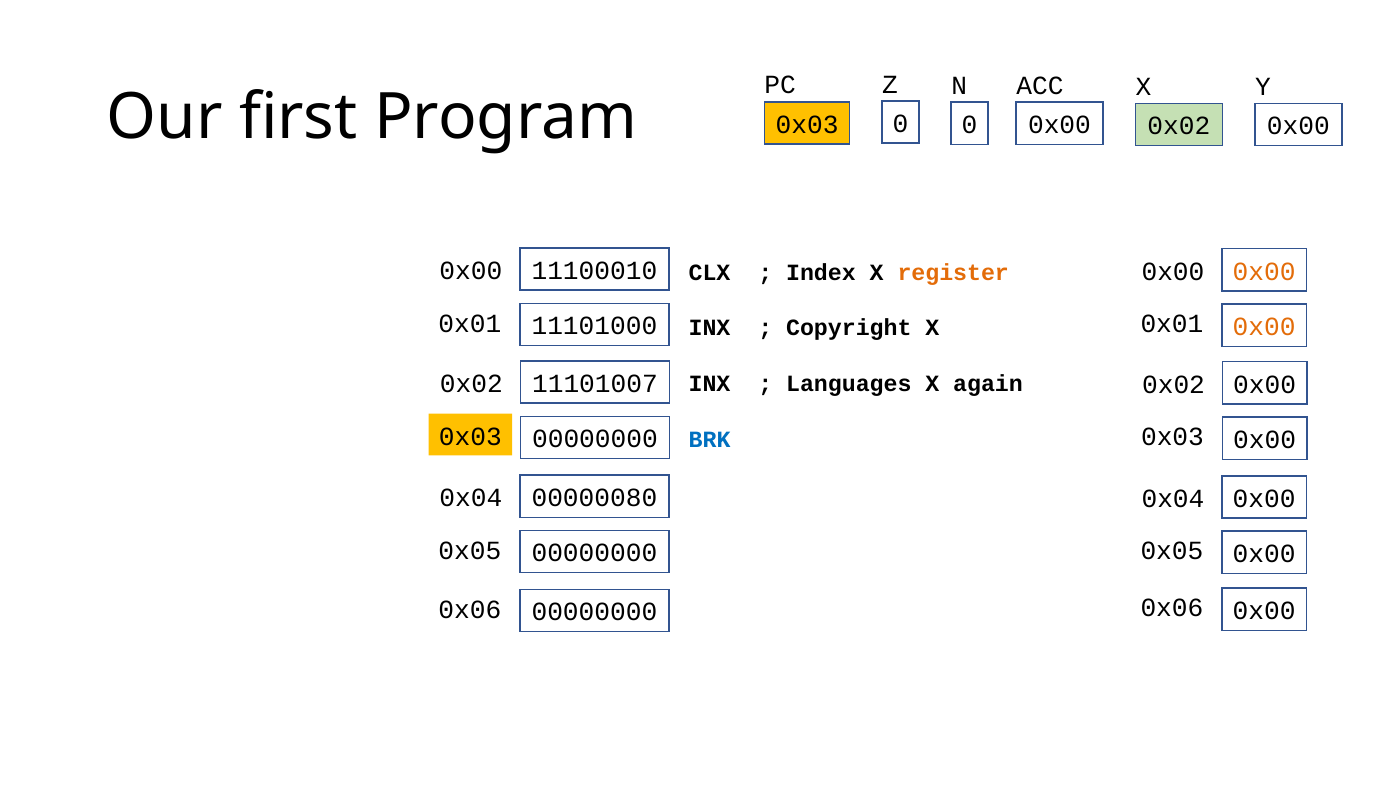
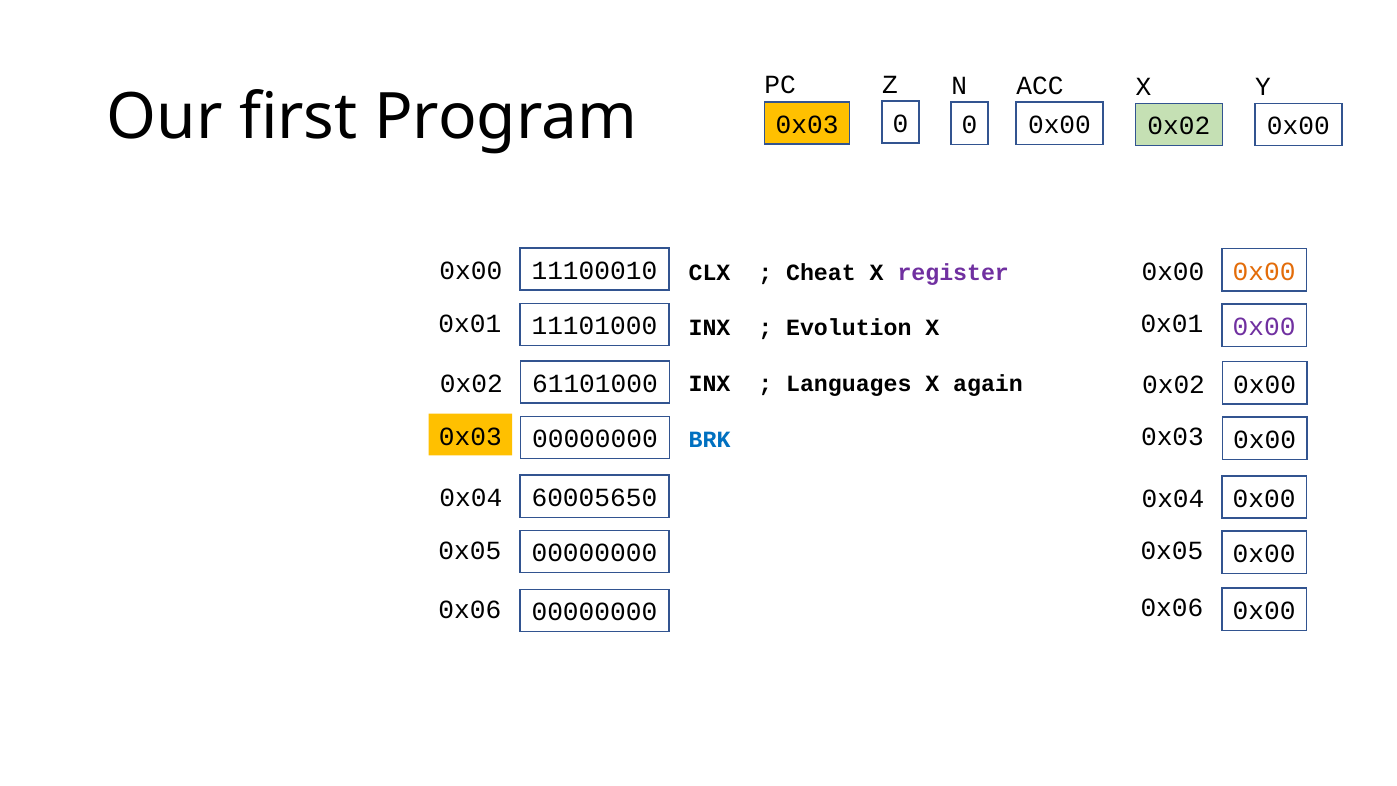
Index: Index -> Cheat (821, 272)
register colour: orange -> purple (953, 272)
0x00 colour: orange -> purple (1264, 327)
Copyright: Copyright -> Evolution (849, 328)
11101007: 11101007 -> 61101000 (595, 384)
00000080: 00000080 -> 60005650 (594, 498)
